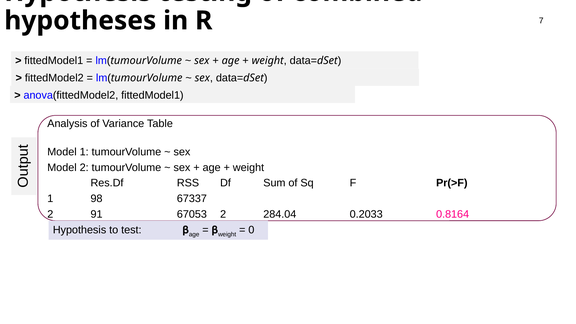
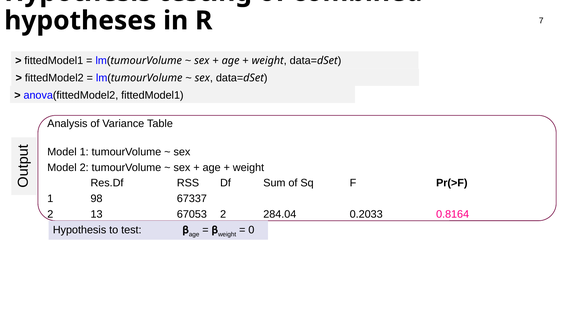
91: 91 -> 13 (97, 214)
